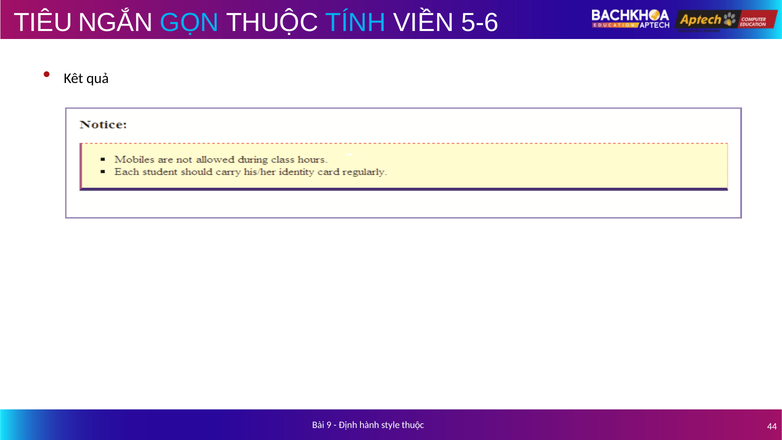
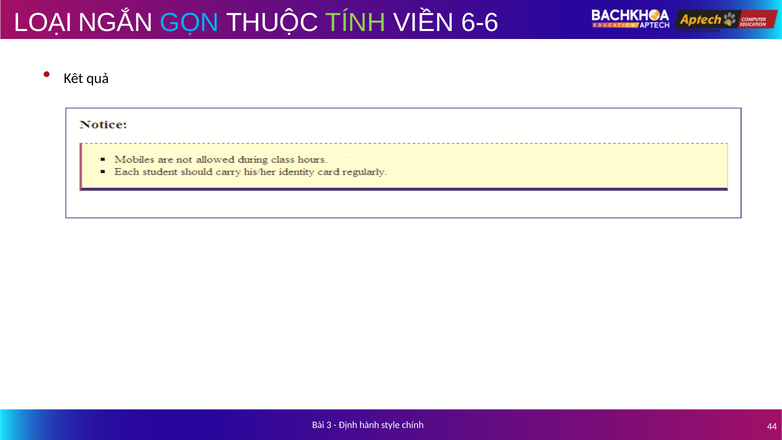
TIÊU: TIÊU -> LOẠI (43, 22)
TÍNH colour: light blue -> light green (356, 22)
5-6: 5-6 -> 6-6 (480, 22)
9: 9 -> 3 (329, 425)
style thuộc: thuộc -> chính (413, 425)
